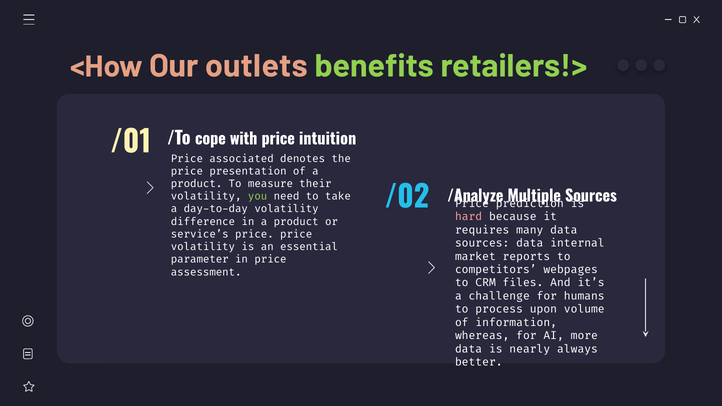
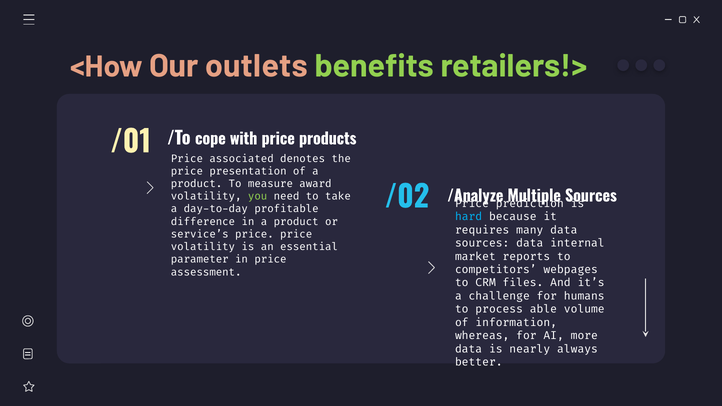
intuition: intuition -> products (328, 139)
their: their -> award (315, 184)
day-to-day volatility: volatility -> profitable (287, 209)
hard colour: pink -> light blue (469, 217)
upon: upon -> able (543, 309)
